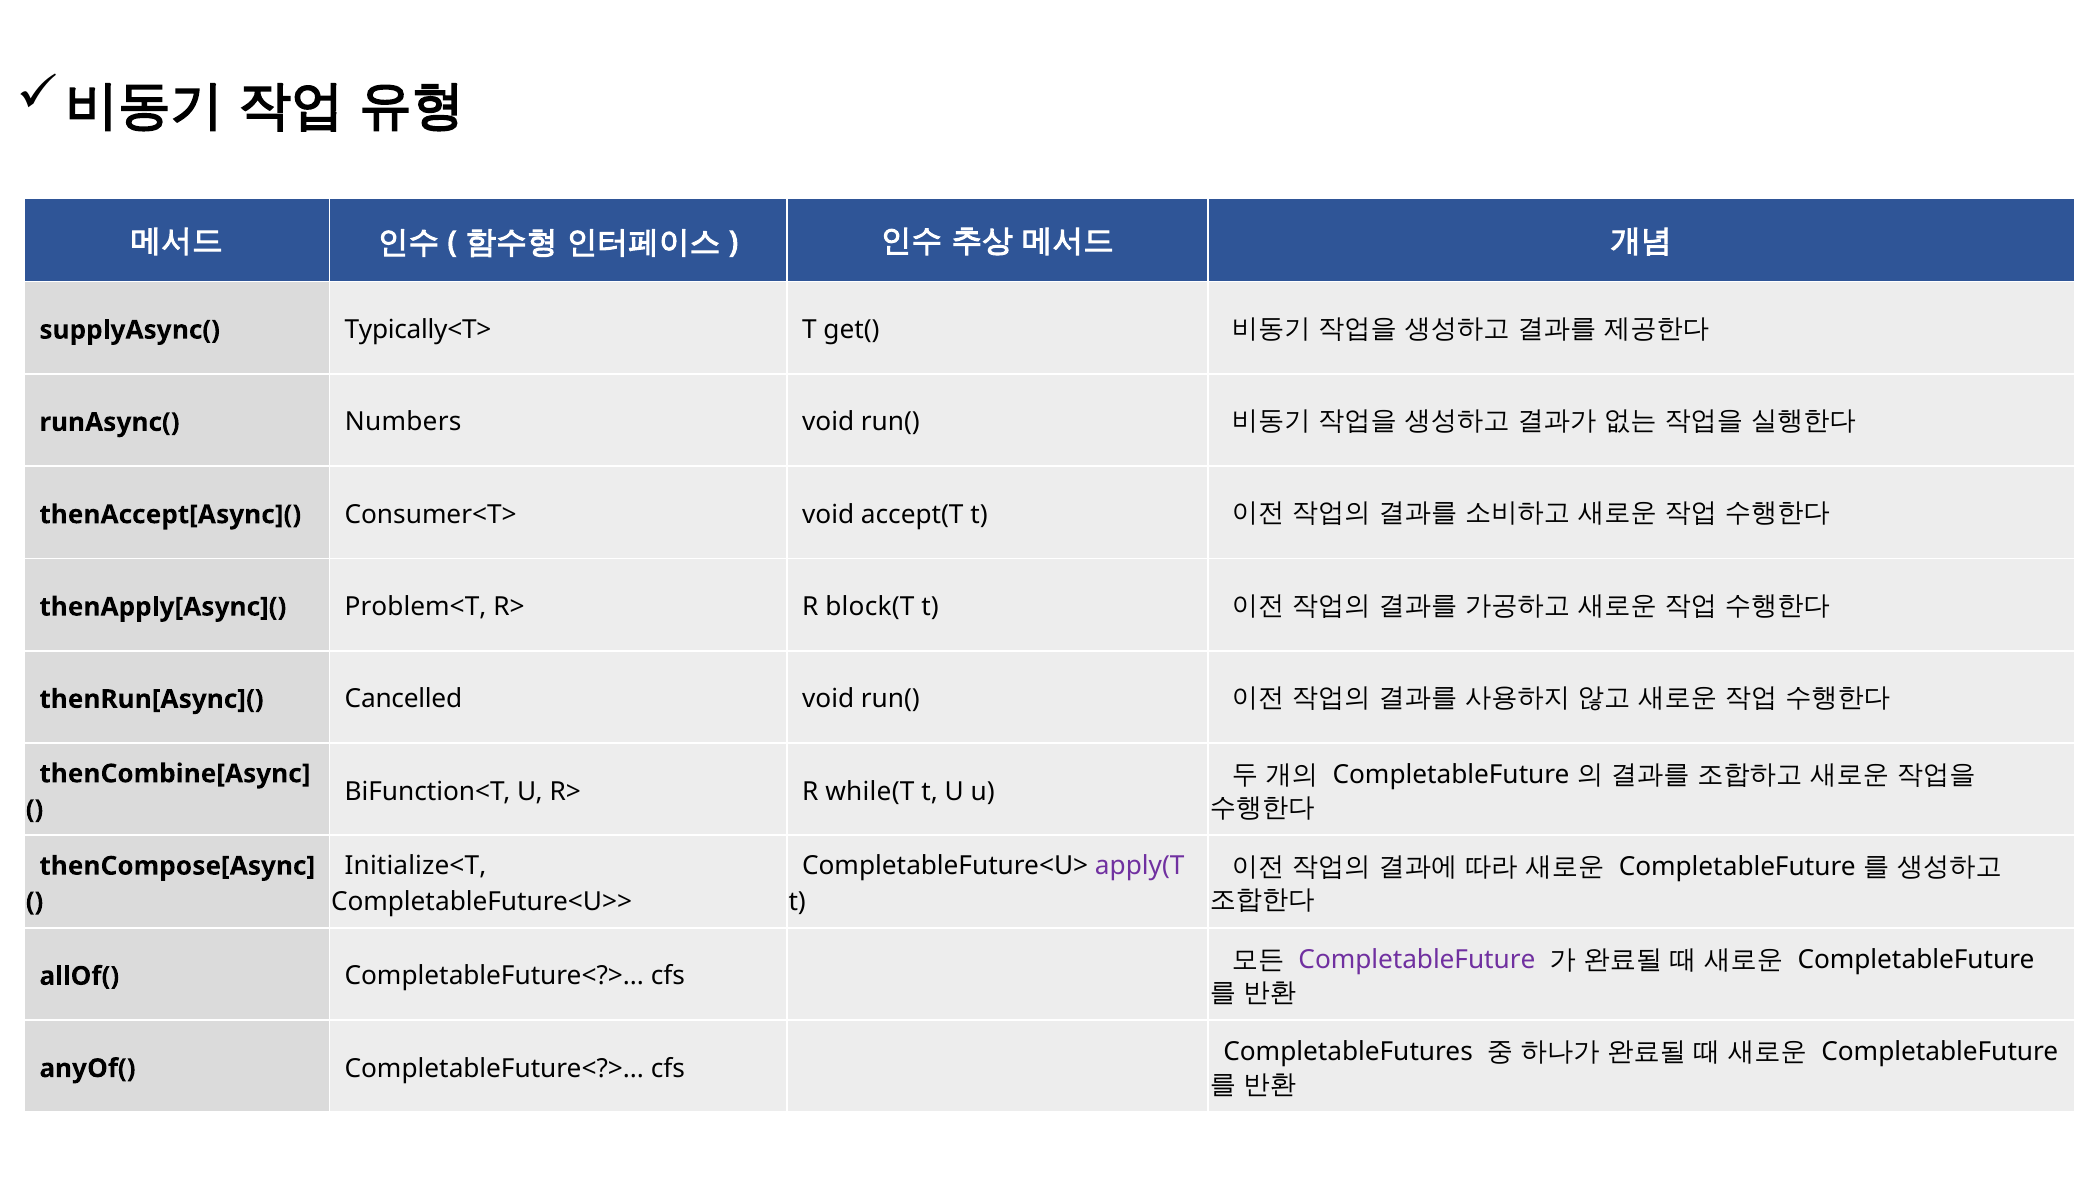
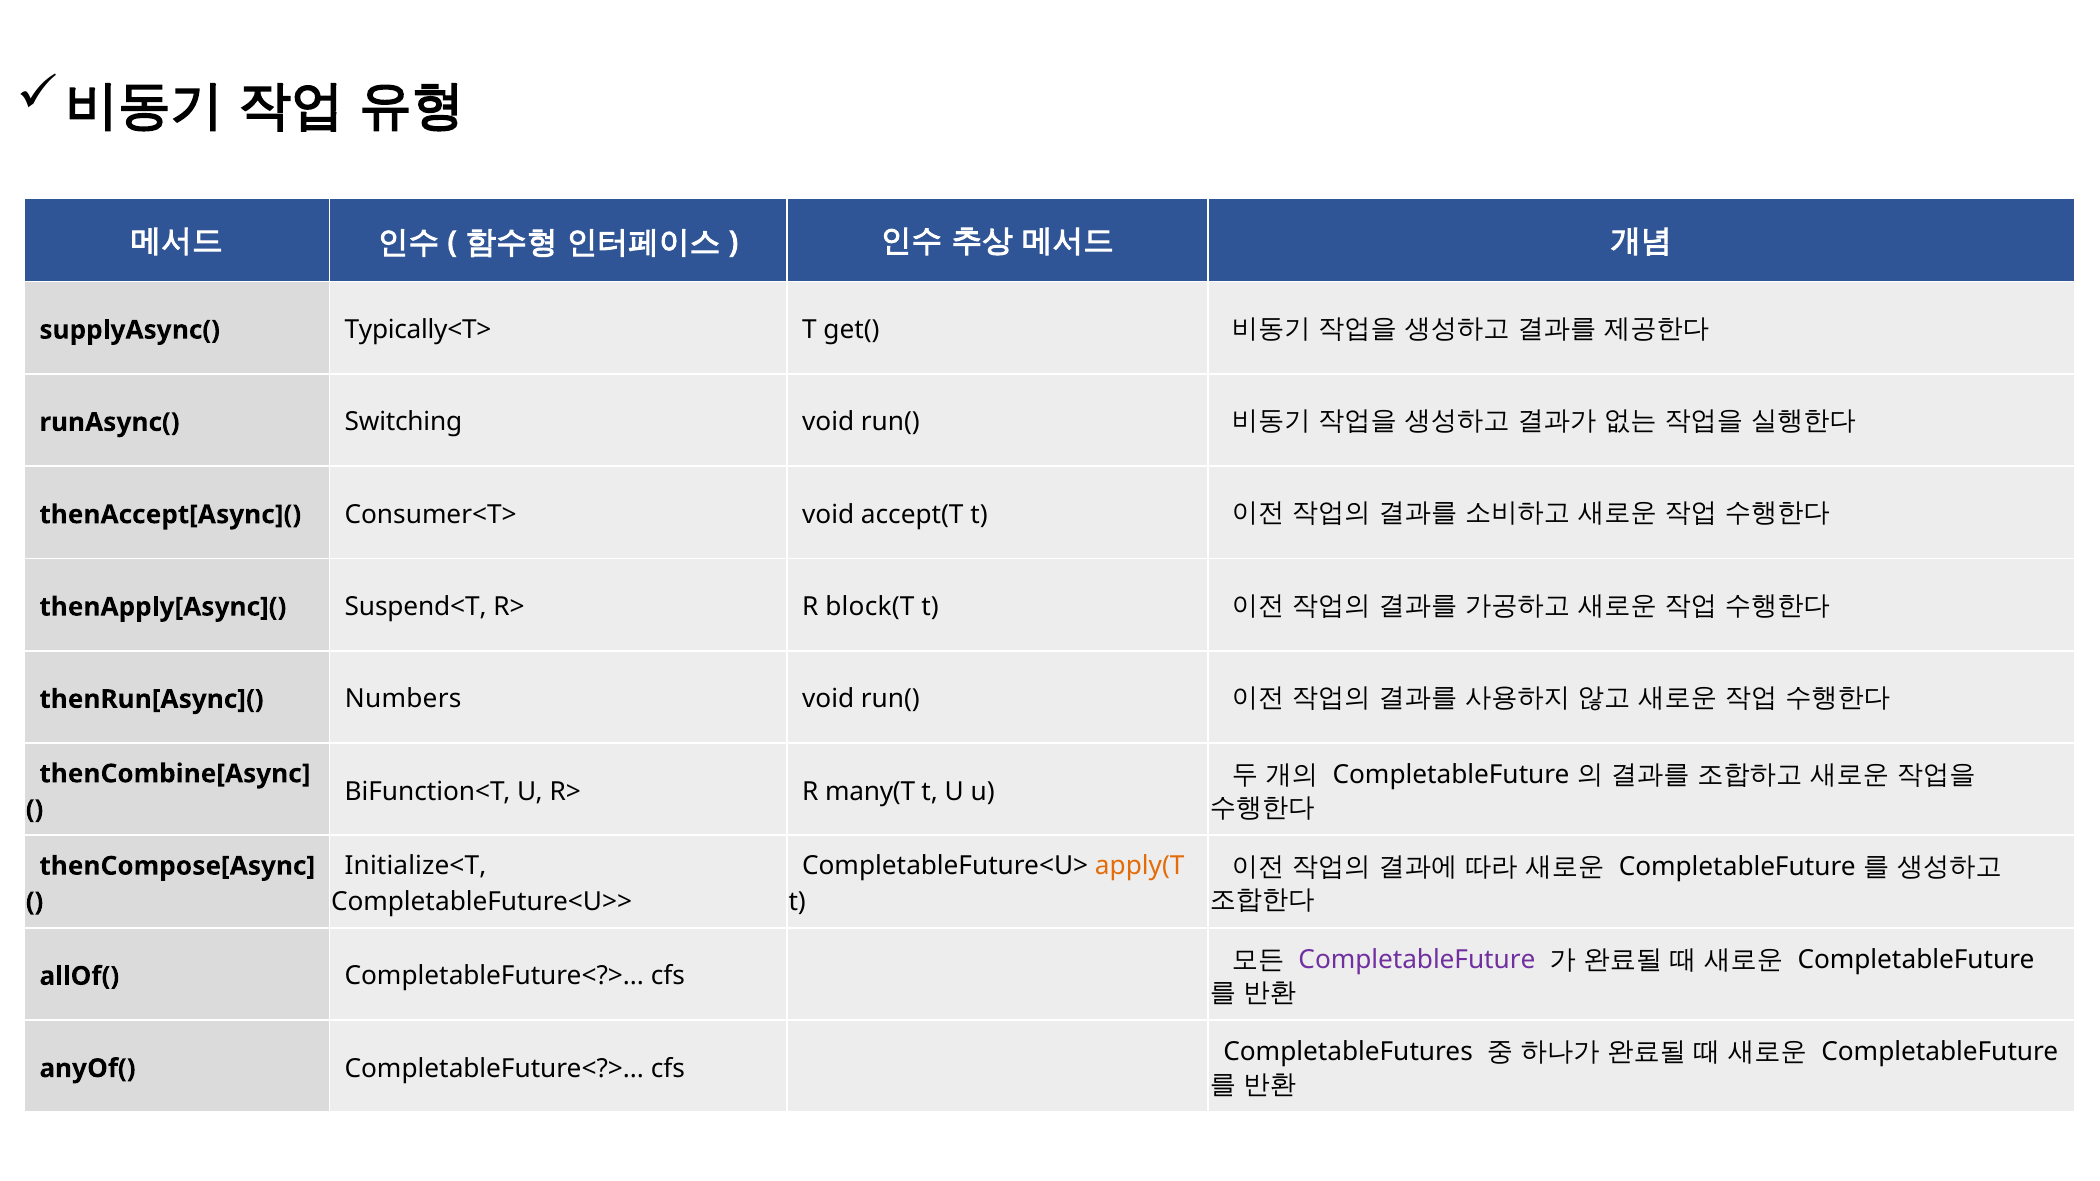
Numbers: Numbers -> Switching (403, 422)
Problem<T: Problem<T -> Suspend<T (416, 607)
Cancelled: Cancelled -> Numbers (403, 699)
while(T: while(T -> many(T (870, 792)
apply(T colour: purple -> orange (1140, 866)
